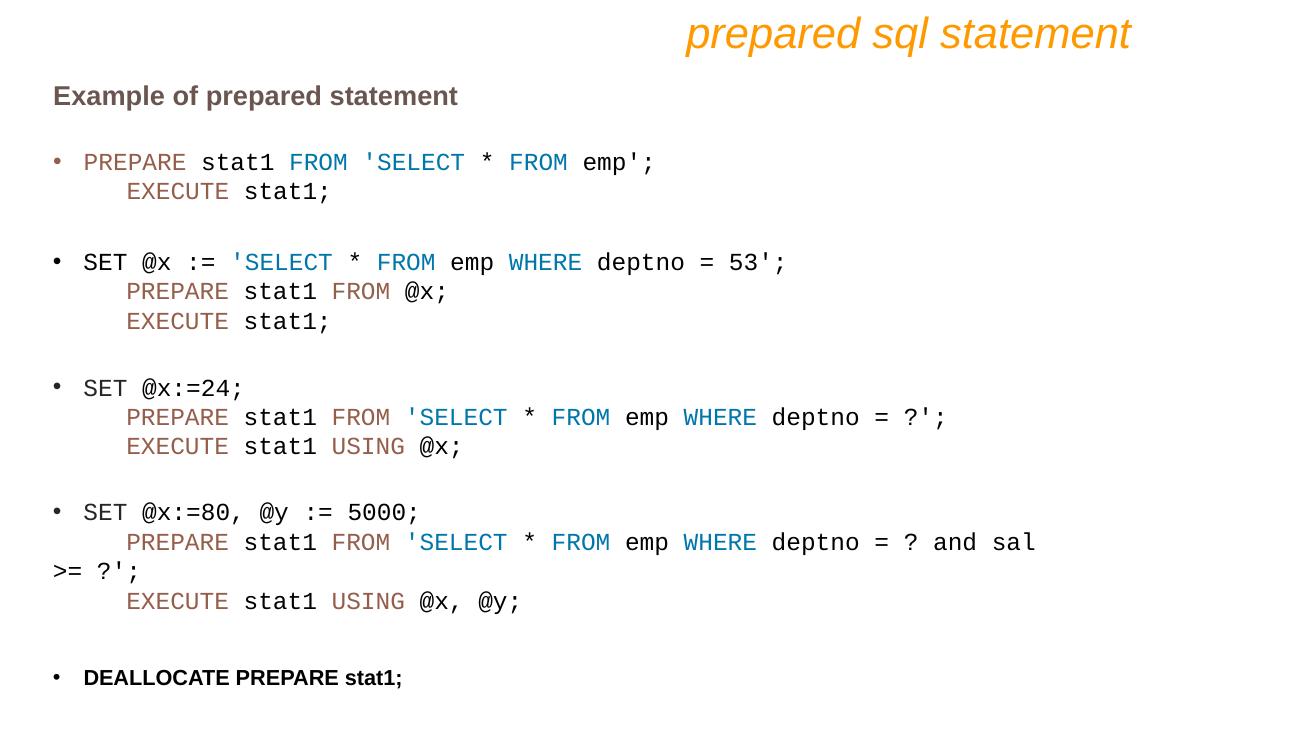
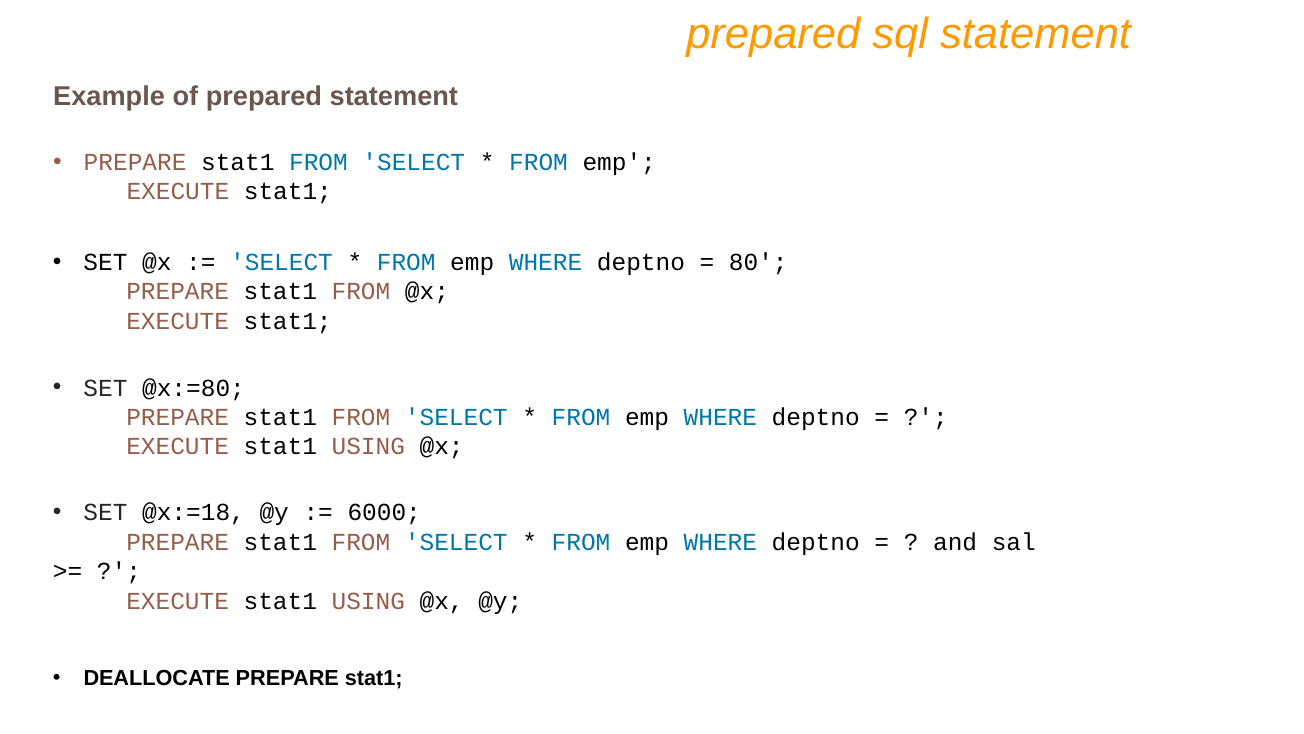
53: 53 -> 80 (758, 262)
@x:=24: @x:=24 -> @x:=80 (193, 388)
@x:=80: @x:=80 -> @x:=18 (193, 512)
5000: 5000 -> 6000 (384, 512)
